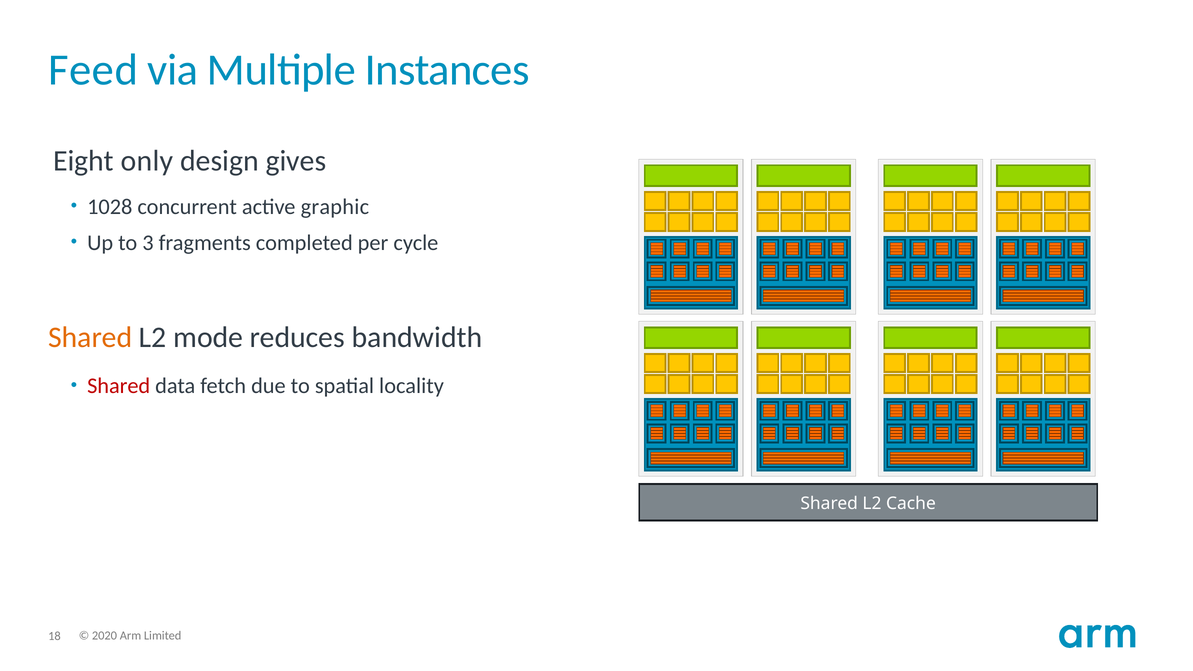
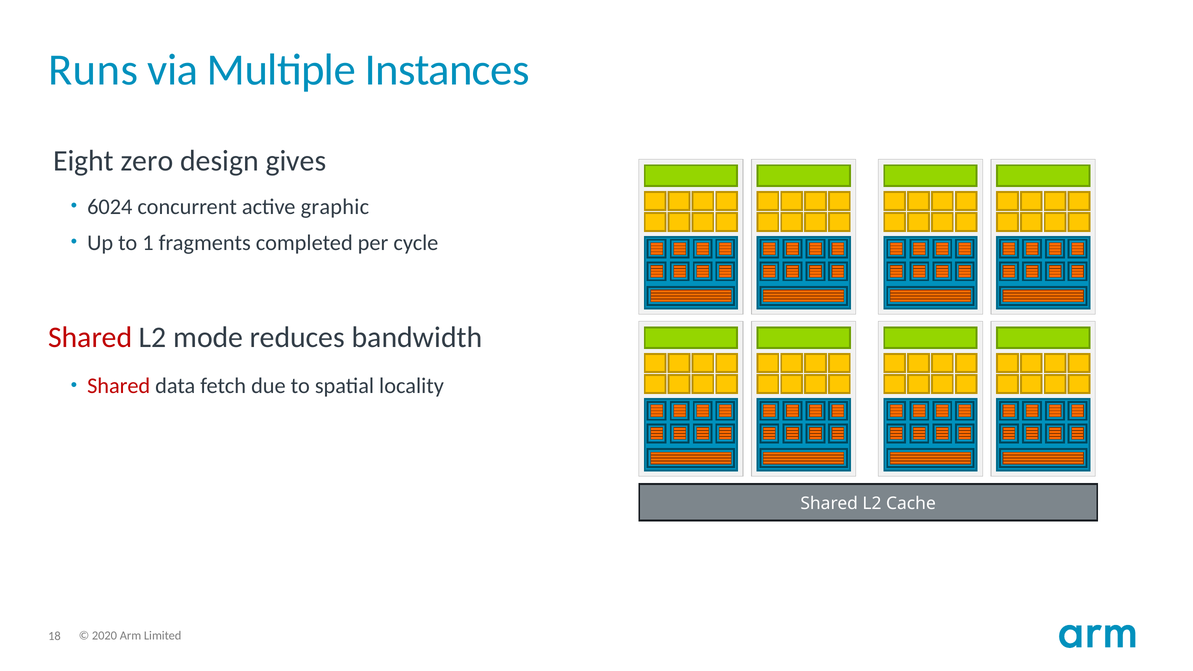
Feed: Feed -> Runs (93, 70)
only: only -> zero (147, 161)
1028: 1028 -> 6024 (110, 207)
3: 3 -> 1 (148, 243)
Shared colour: orange -> red (90, 338)
